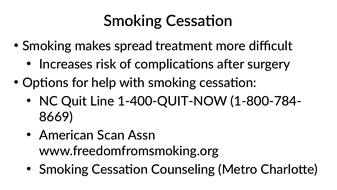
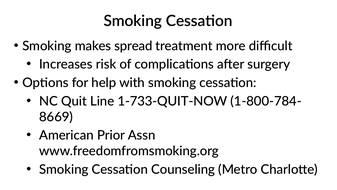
1-400-QUIT-NOW: 1-400-QUIT-NOW -> 1-733-QUIT-NOW (172, 101)
Scan: Scan -> Prior (111, 135)
